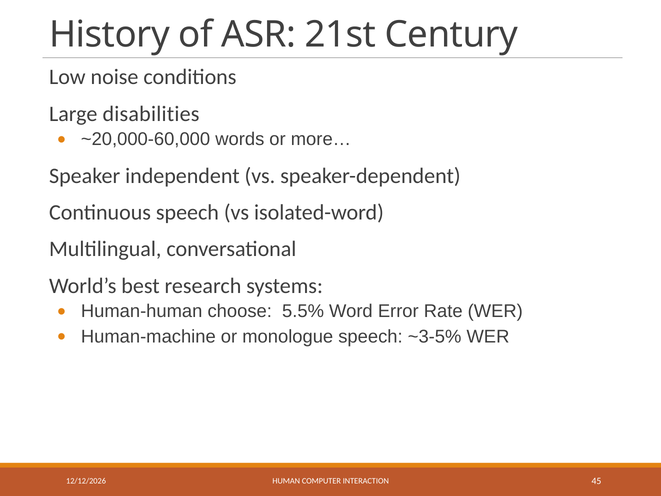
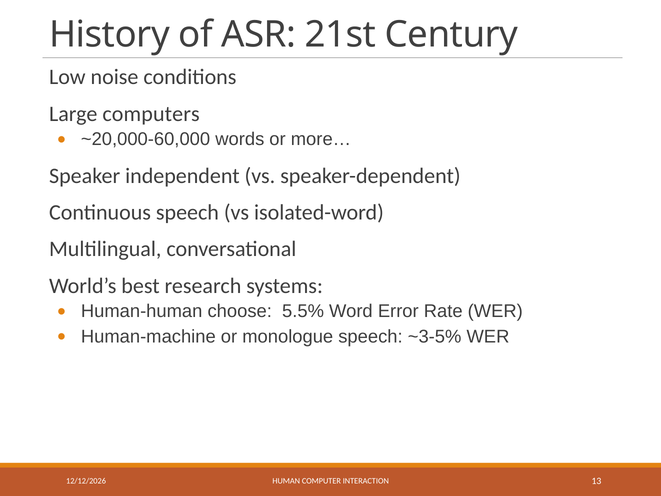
disabilities: disabilities -> computers (151, 114)
45: 45 -> 13 (596, 481)
